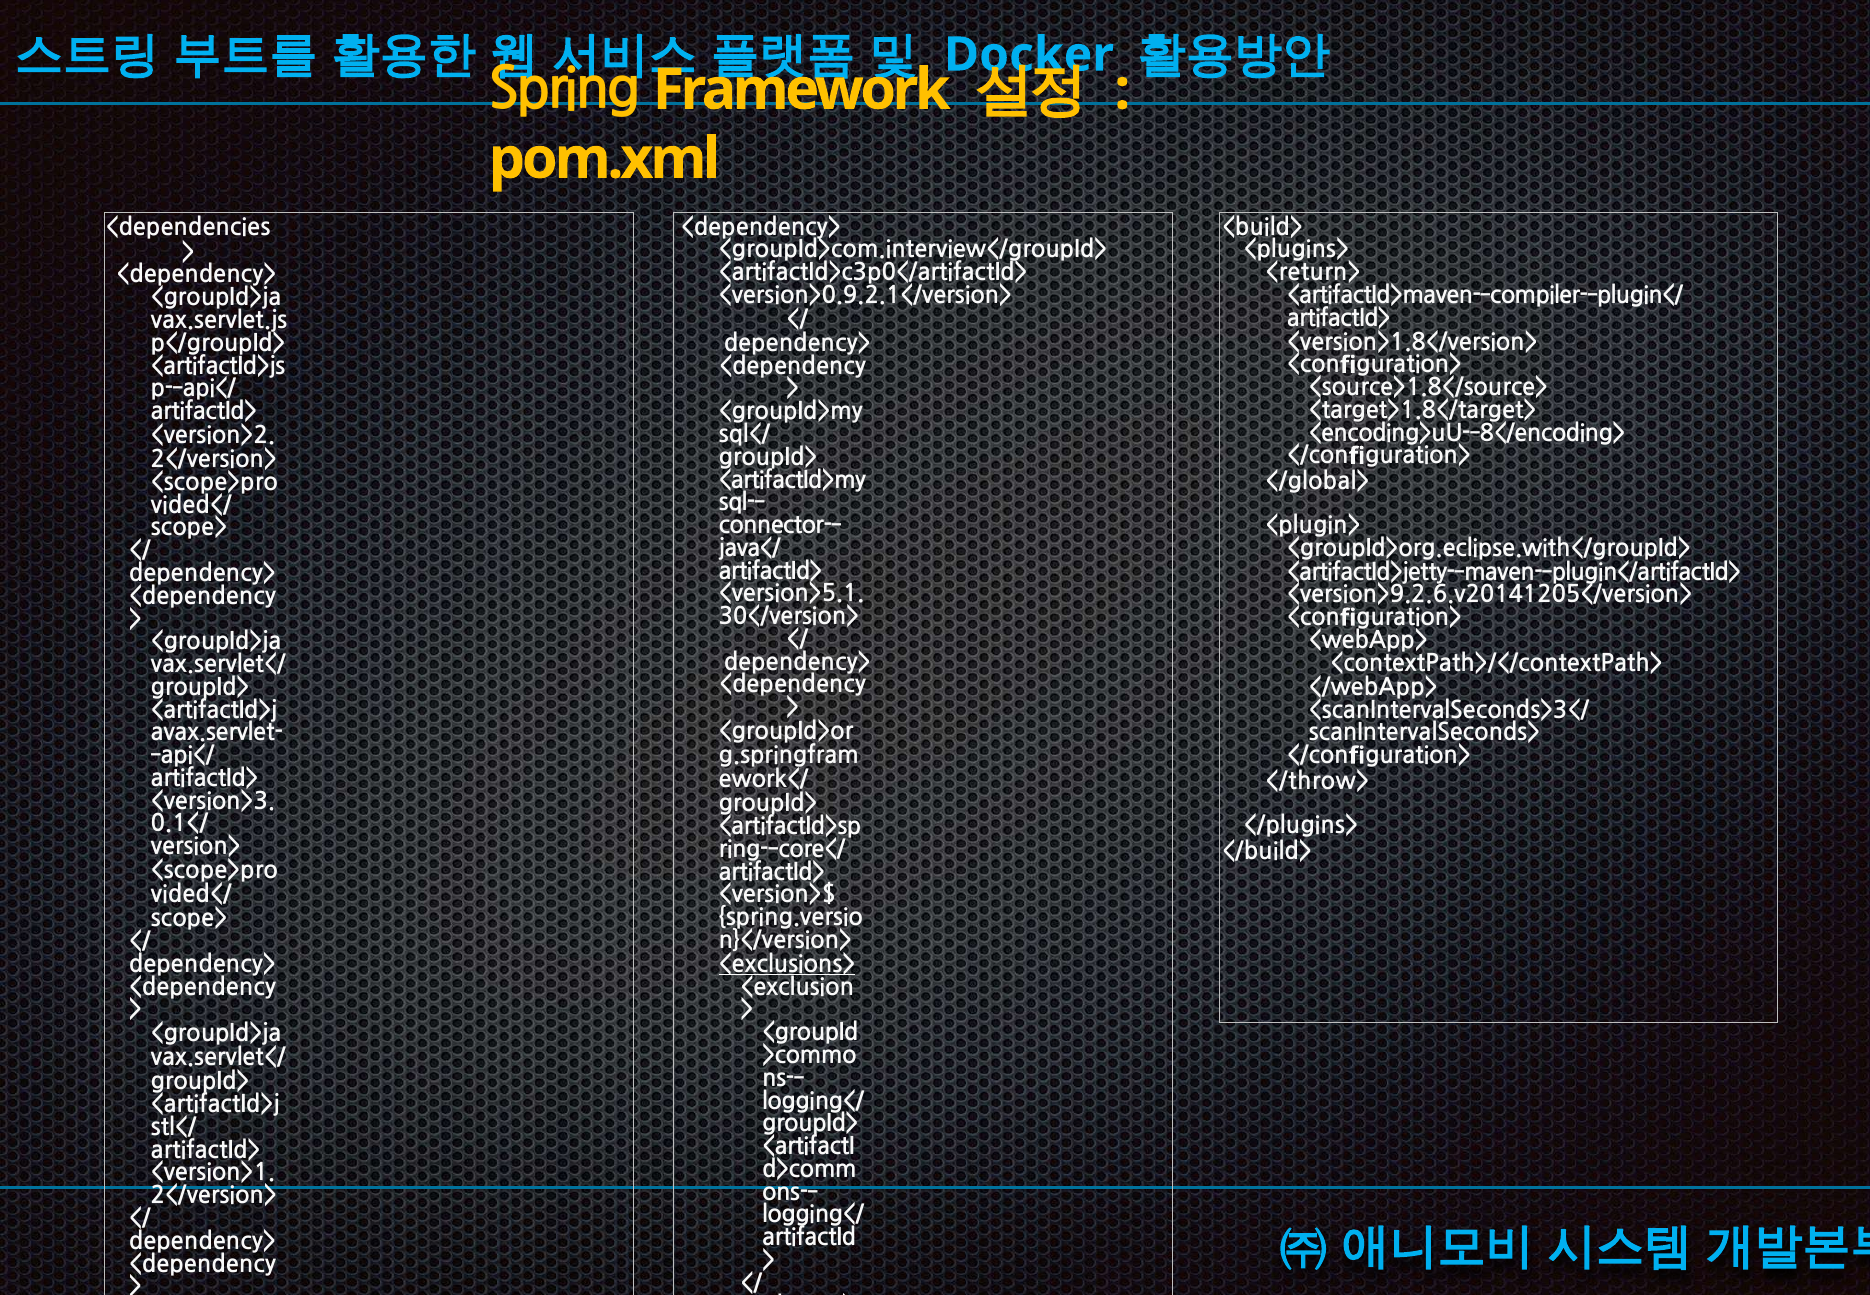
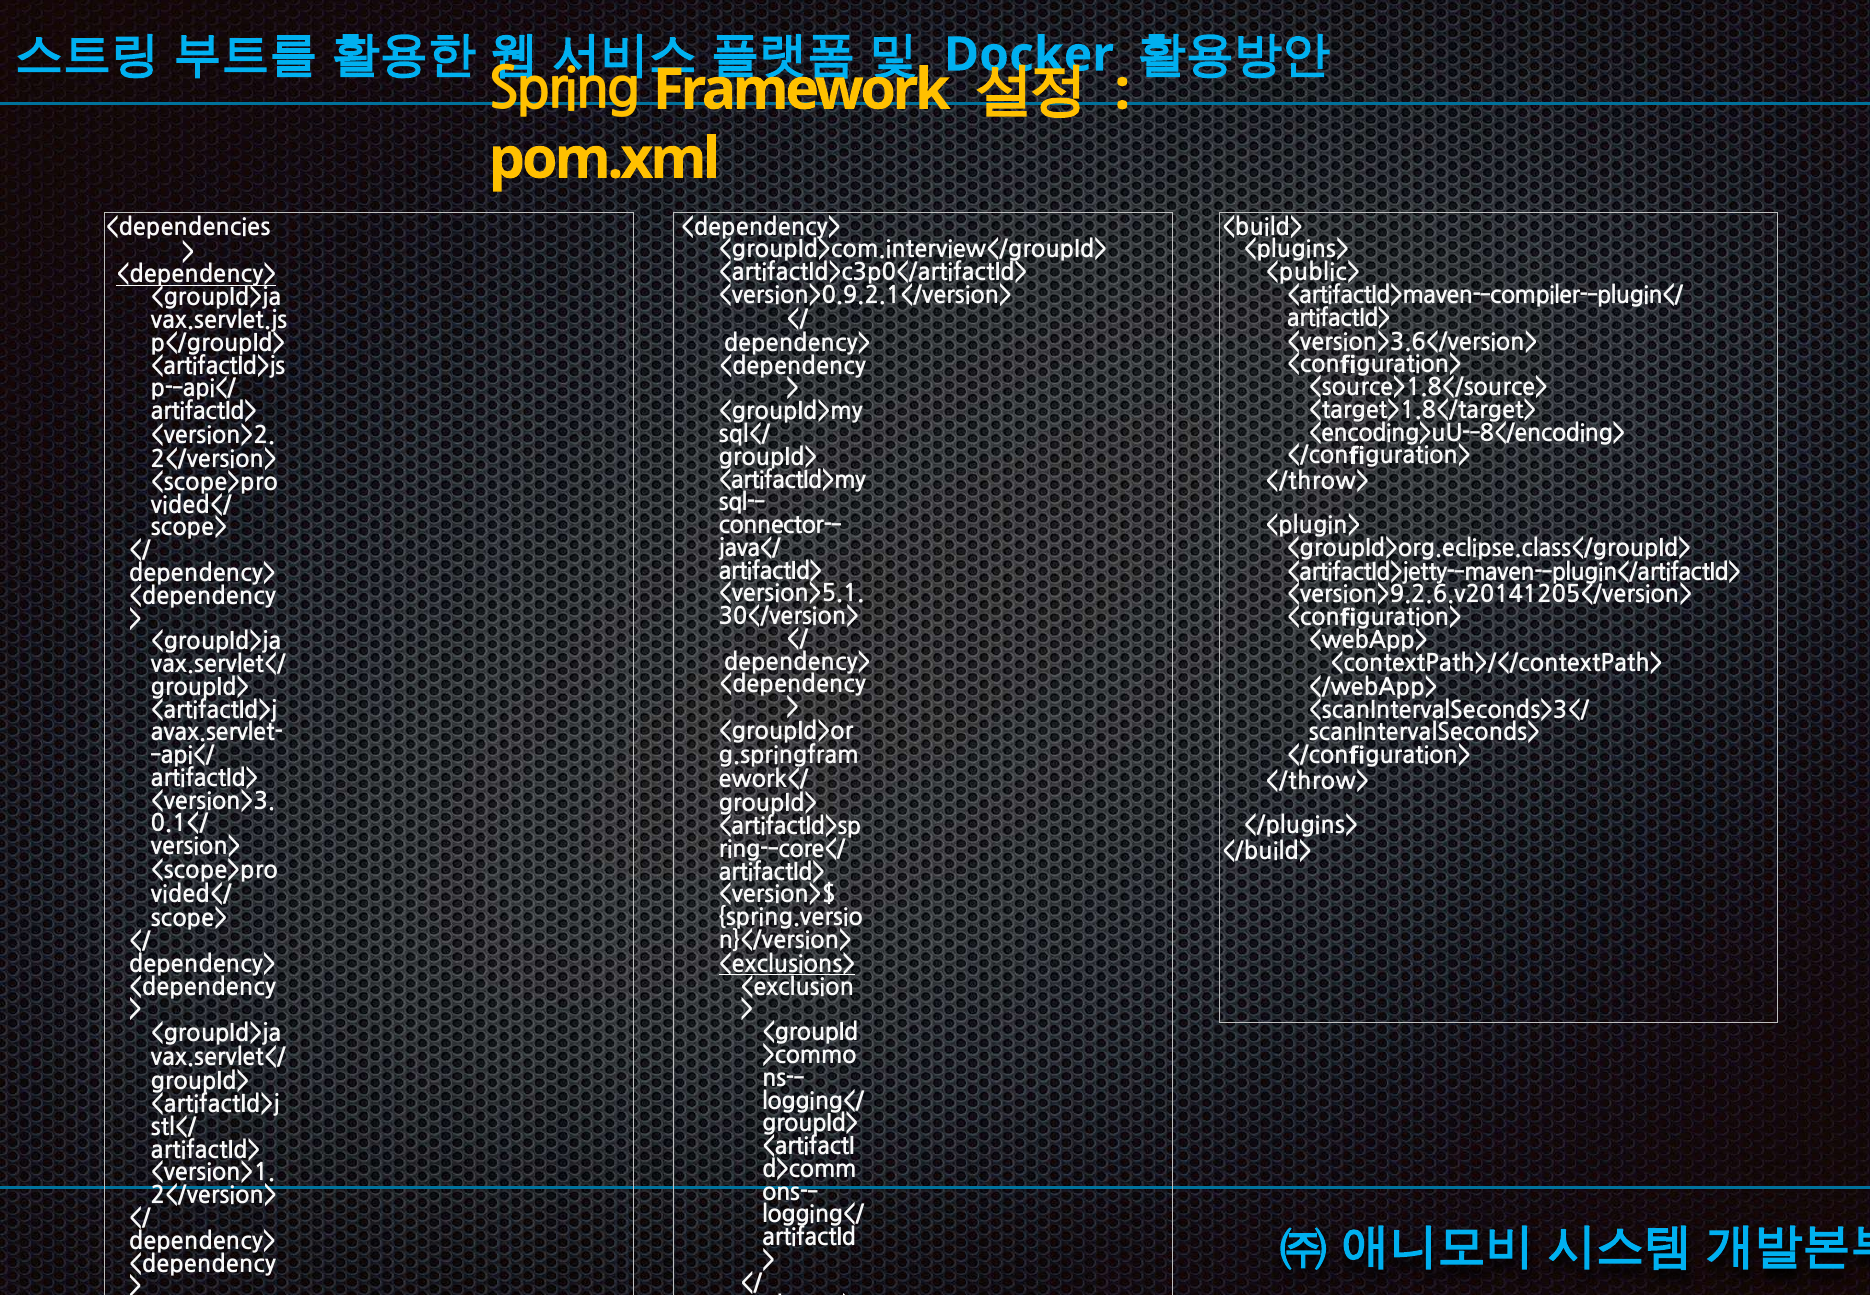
<return>: <return> -> <public> (1313, 273)
<dependency> underline: none -> present (196, 275)
<version>1.8</version>: <version>1.8</version> -> <version>3.6</version> (1412, 342)
</global>: </global> -> </throw> (1317, 481)
<groupId>org.eclipse.with</groupId>: <groupId>org.eclipse.with</groupId> -> <groupId>org.eclipse.class</groupId> (1489, 548)
